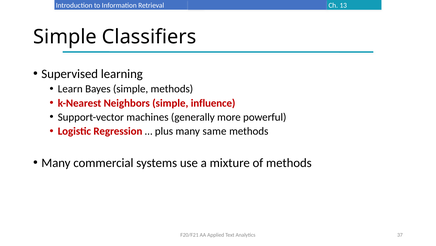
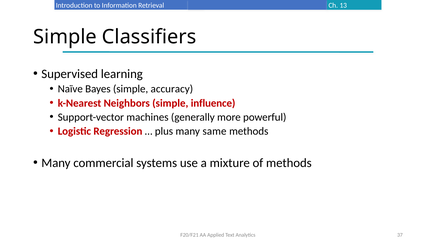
Learn: Learn -> Naïve (70, 89)
simple methods: methods -> accuracy (172, 89)
